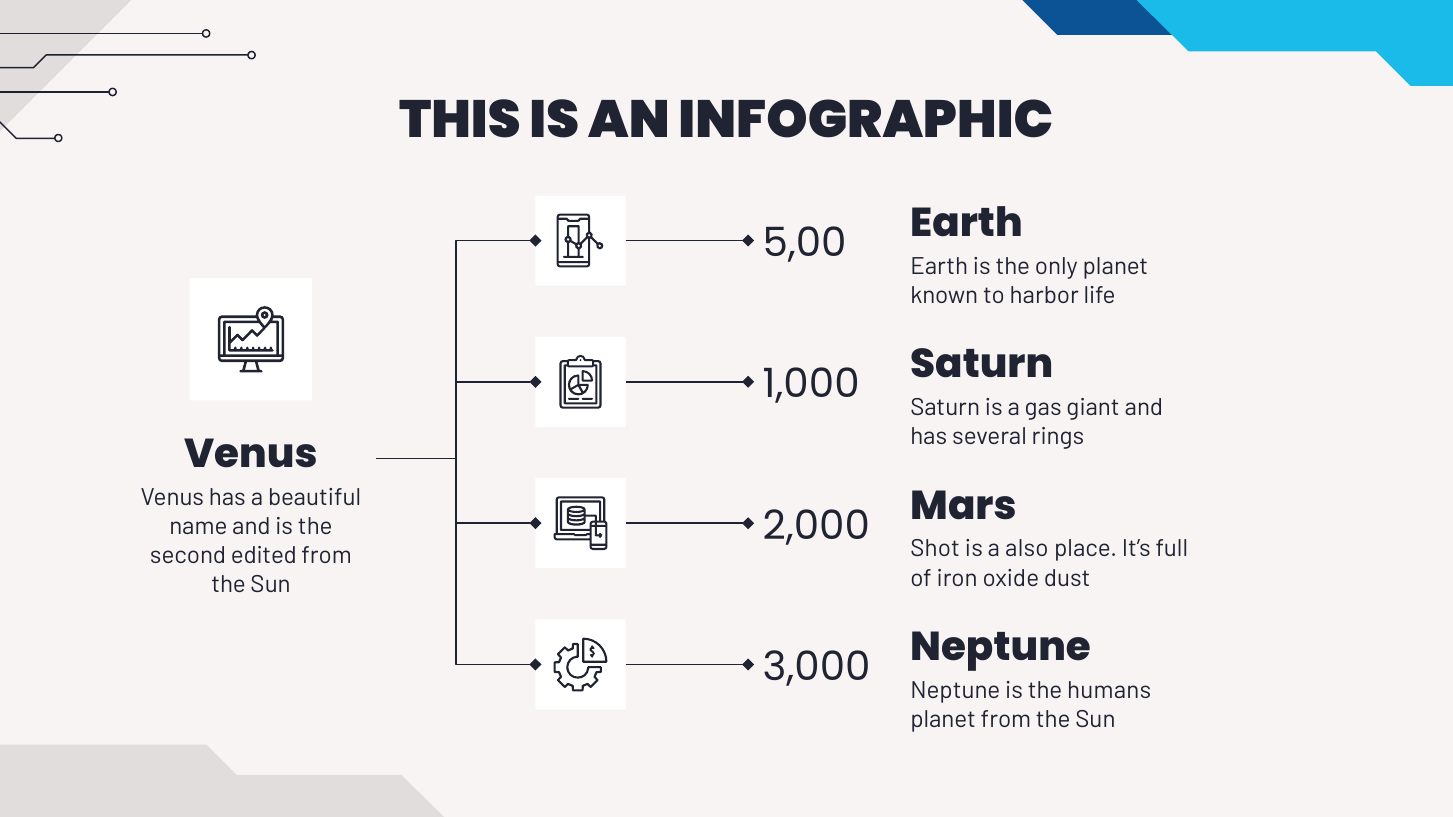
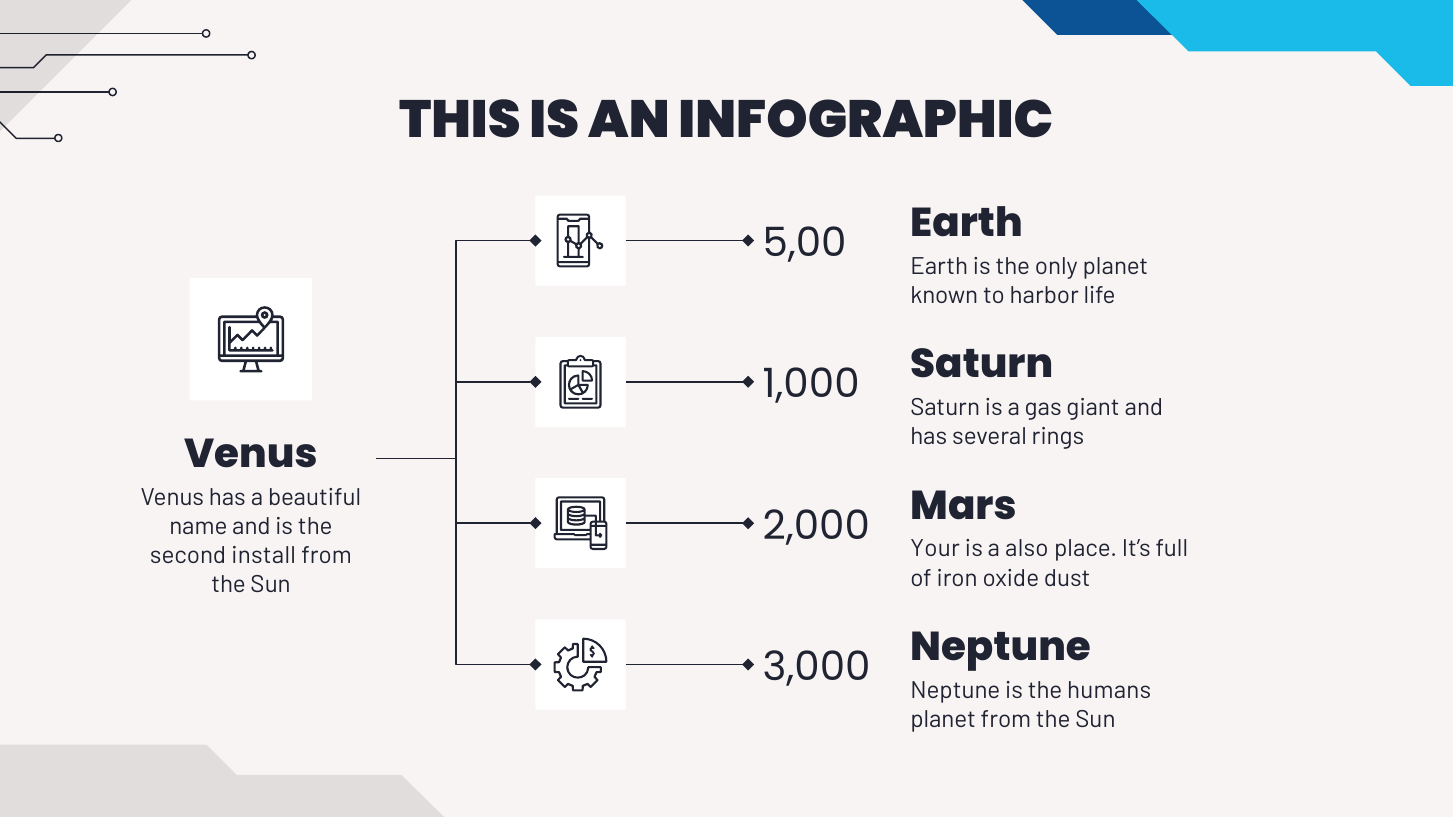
Shot: Shot -> Your (935, 549)
edited: edited -> install (264, 556)
